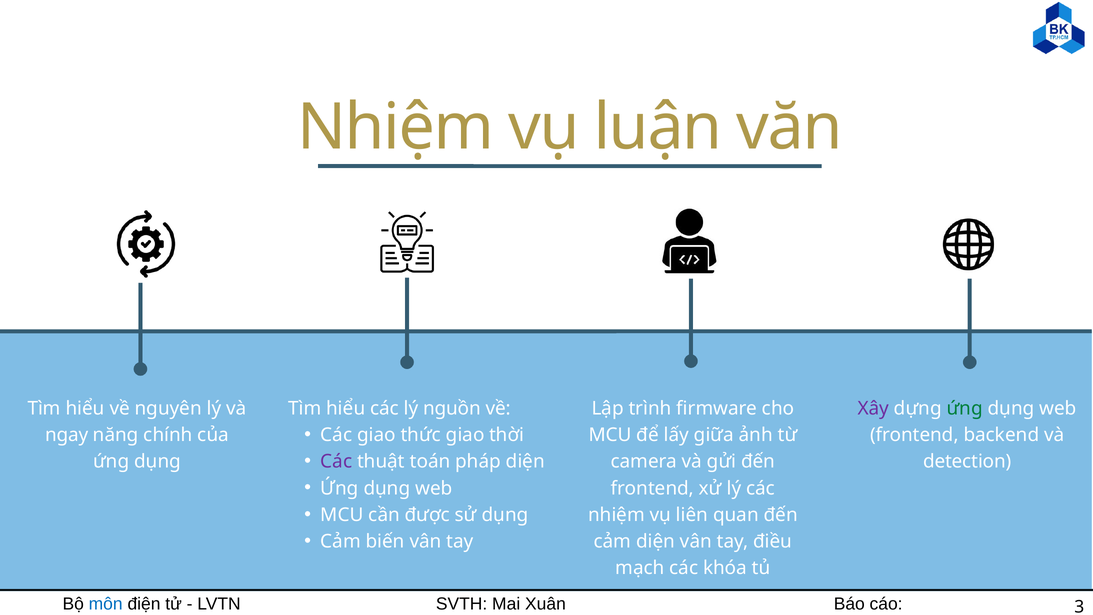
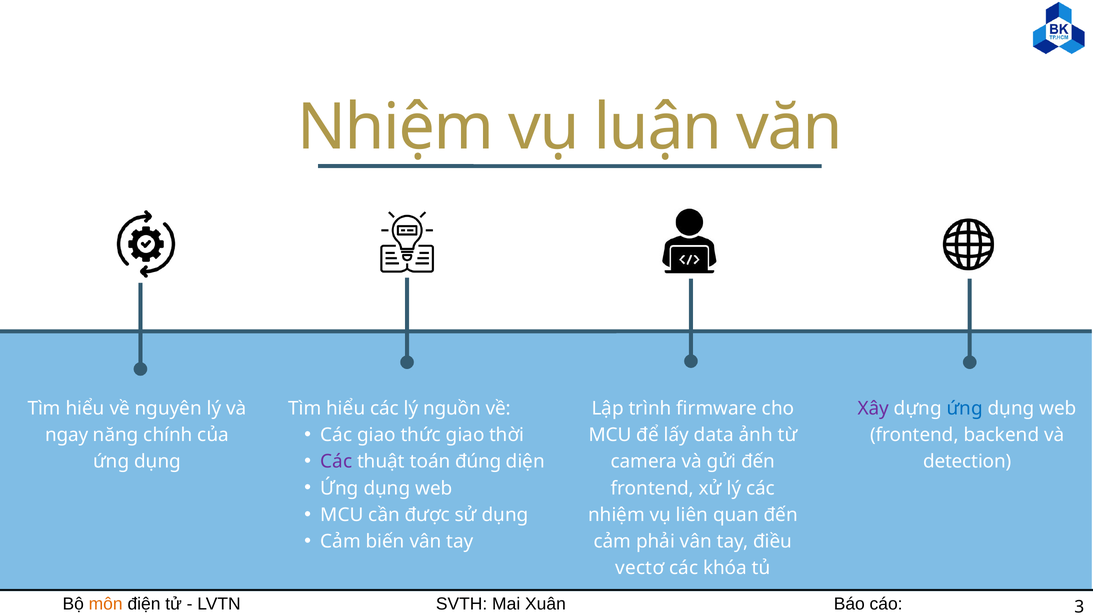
ứng colour: green -> blue (965, 408)
giữa: giữa -> data (714, 435)
pháp: pháp -> đúng (478, 462)
cảm diện: diện -> phải (656, 541)
mạch: mạch -> vectơ (640, 568)
môn colour: blue -> orange (106, 604)
